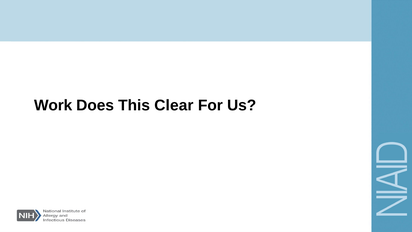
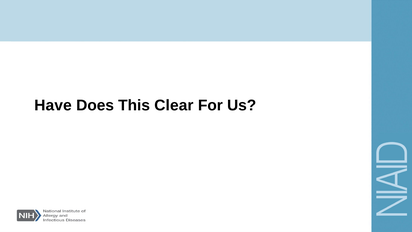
Work: Work -> Have (53, 105)
